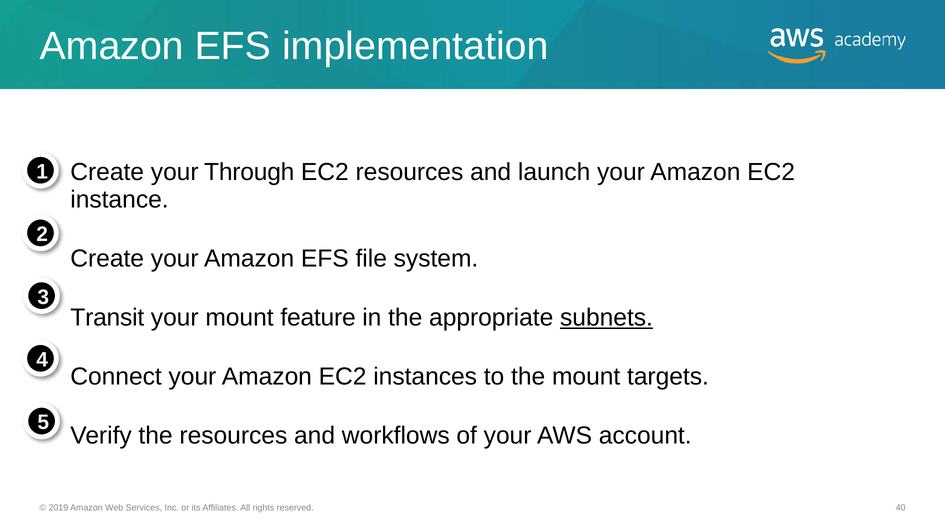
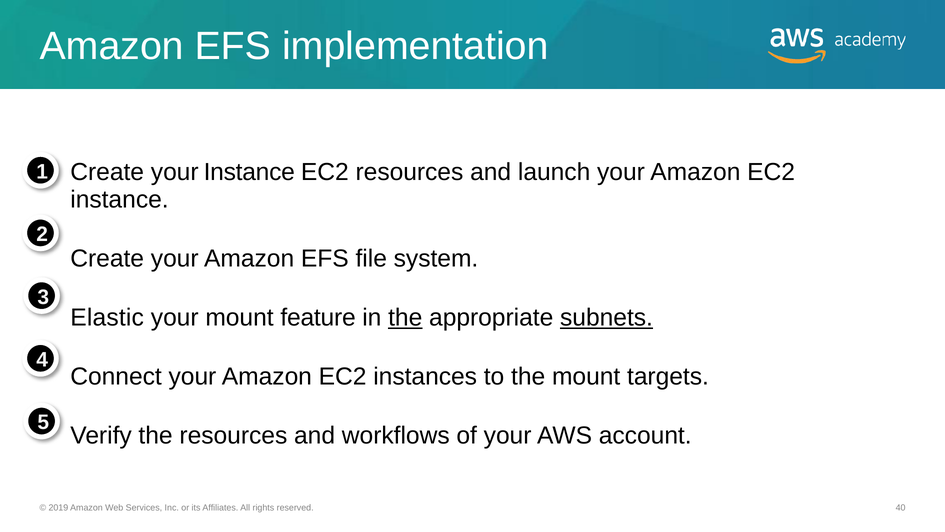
your Through: Through -> Instance (249, 172)
Transit: Transit -> Elastic (107, 317)
the underline: none -> present (405, 317)
